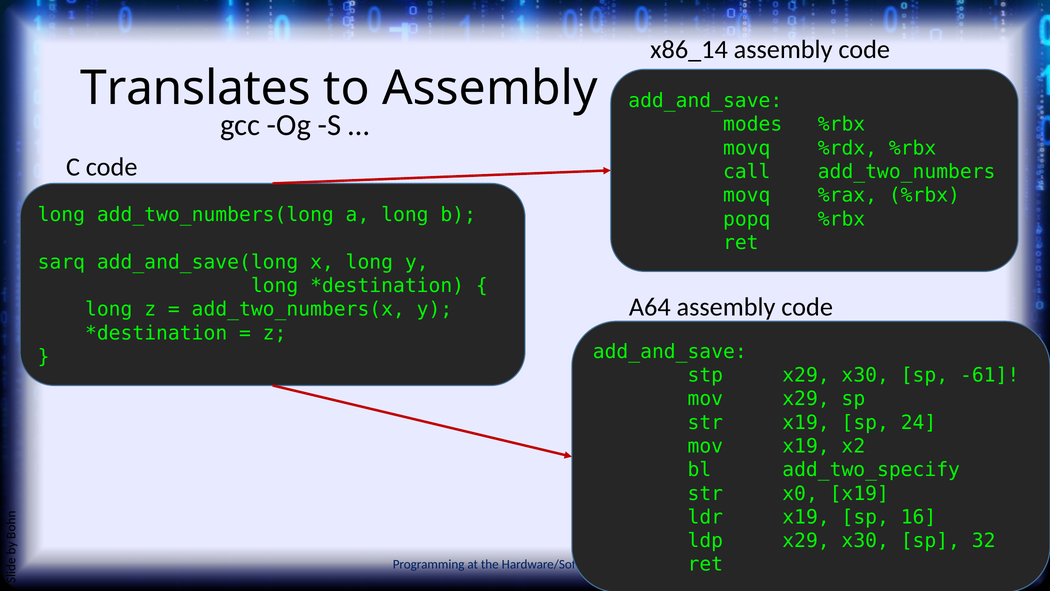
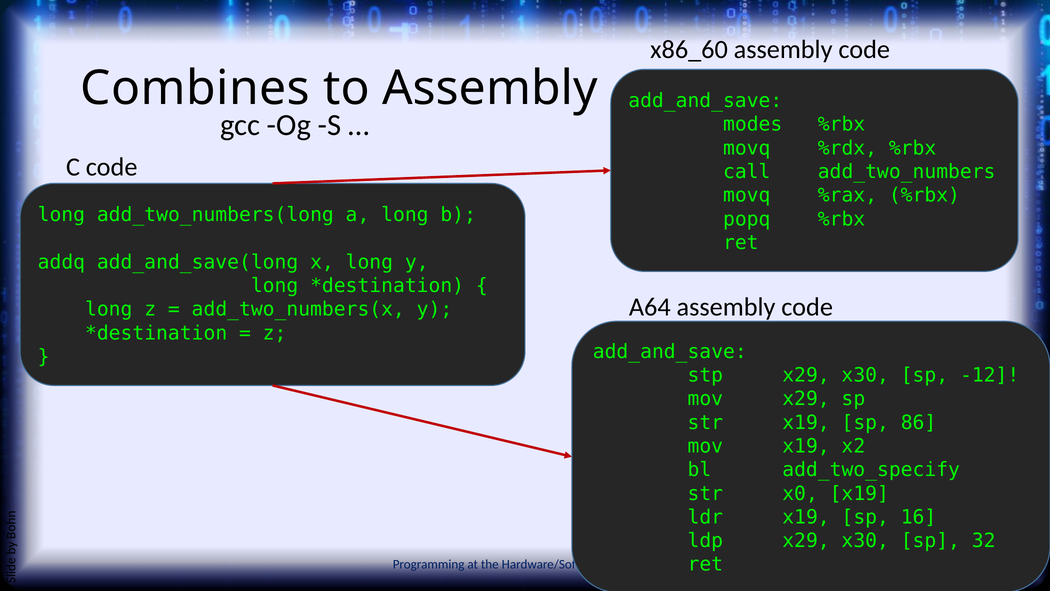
x86_14: x86_14 -> x86_60 (689, 49)
Translates: Translates -> Combines (195, 88)
sarq: sarq -> addq (61, 262)
-61: -61 -> -12 (990, 375)
24: 24 -> 86 (919, 422)
